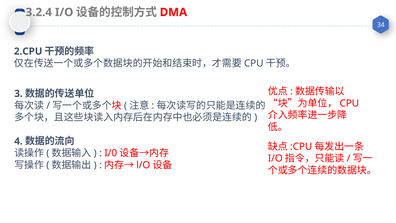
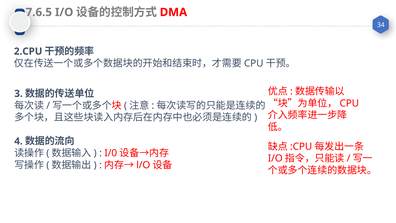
3.2.4: 3.2.4 -> 7.6.5 (39, 12)
